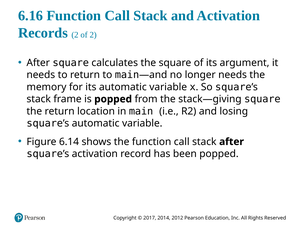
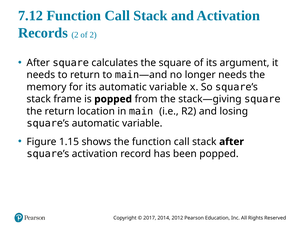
6.16: 6.16 -> 7.12 (31, 16)
6.14: 6.14 -> 1.15 (69, 141)
